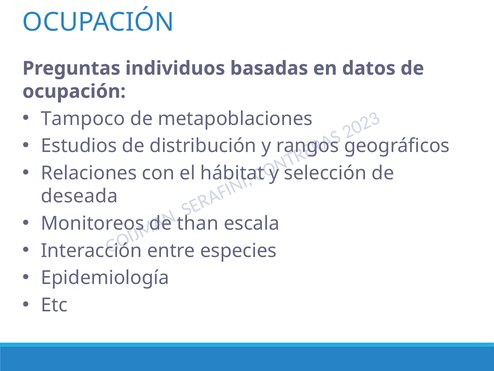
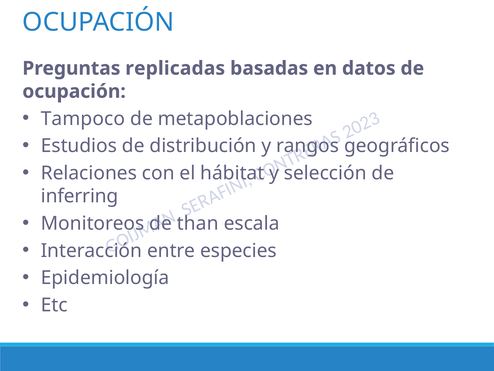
individuos: individuos -> replicadas (175, 68)
deseada: deseada -> inferring (80, 196)
